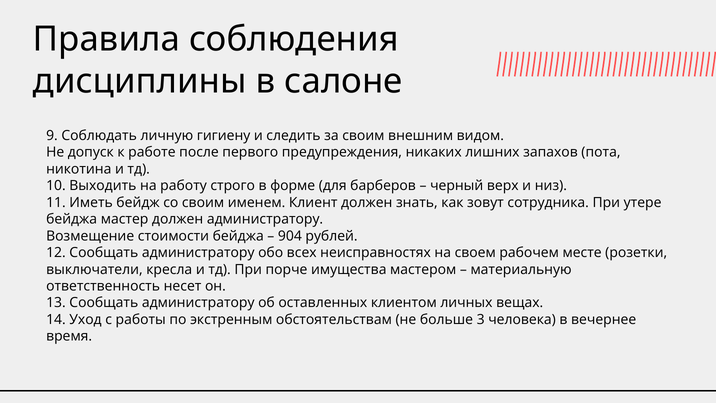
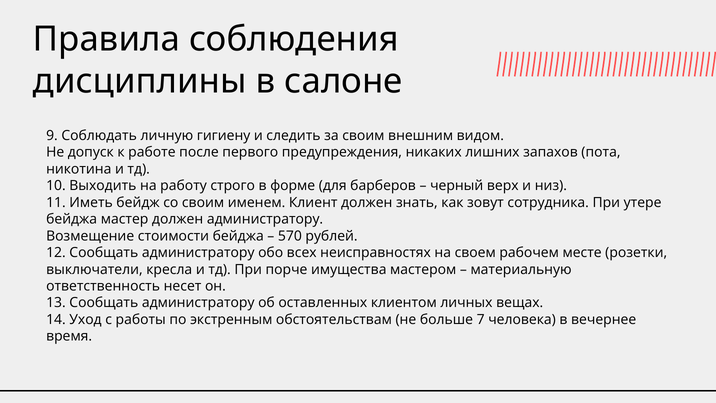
904: 904 -> 570 (290, 236)
3: 3 -> 7 (481, 319)
